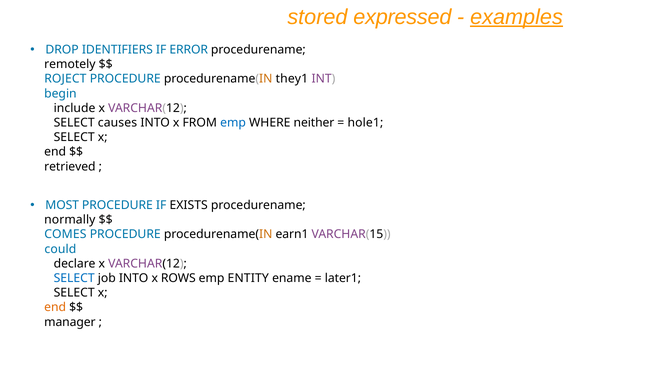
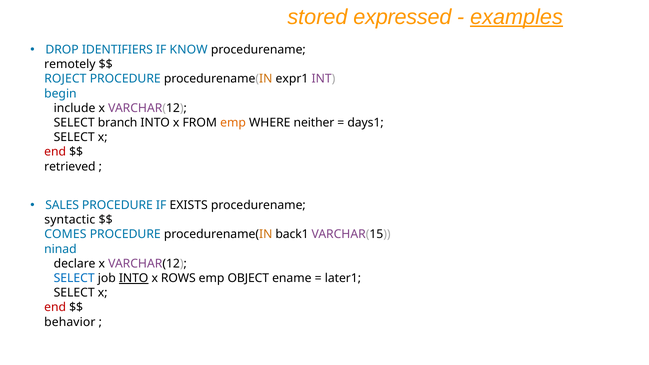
ERROR: ERROR -> KNOW (189, 50)
they1: they1 -> expr1 (292, 79)
causes: causes -> branch (118, 123)
emp colour: blue -> orange (233, 123)
hole1: hole1 -> days1 (366, 123)
end colour: black -> red (55, 152)
MOST: MOST -> SALES (62, 205)
normally: normally -> syntactic (70, 220)
earn1: earn1 -> back1 (292, 234)
could: could -> ninad (60, 249)
INTO underline: none -> present (134, 278)
ENTITY: ENTITY -> OBJECT (248, 278)
end colour: orange -> red (55, 307)
manager: manager -> behavior (70, 322)
